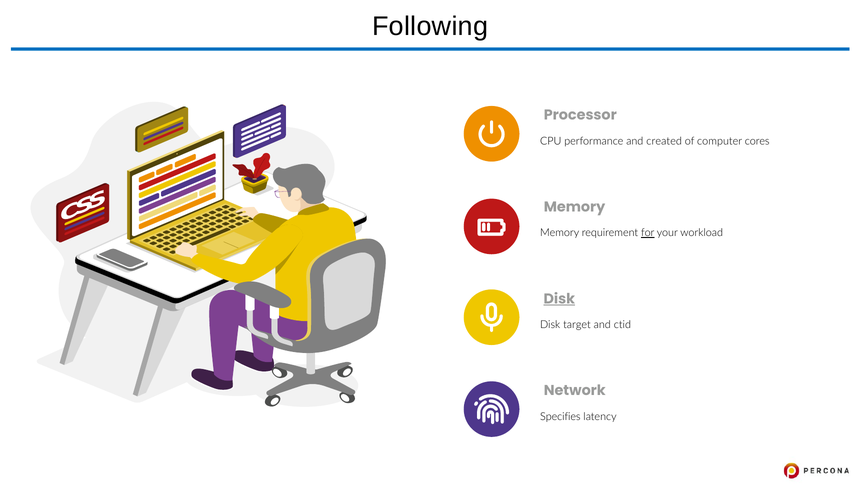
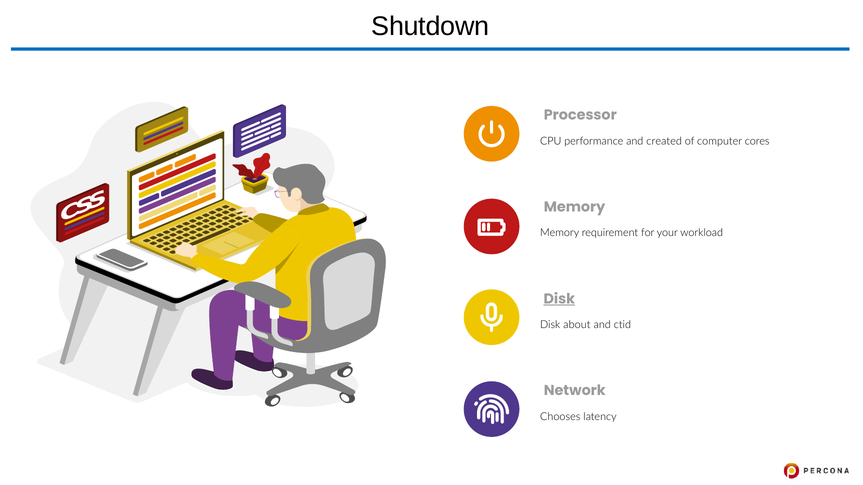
Following: Following -> Shutdown (430, 26)
for underline: present -> none (648, 233)
target: target -> about (577, 325)
Specifies: Specifies -> Chooses (560, 417)
